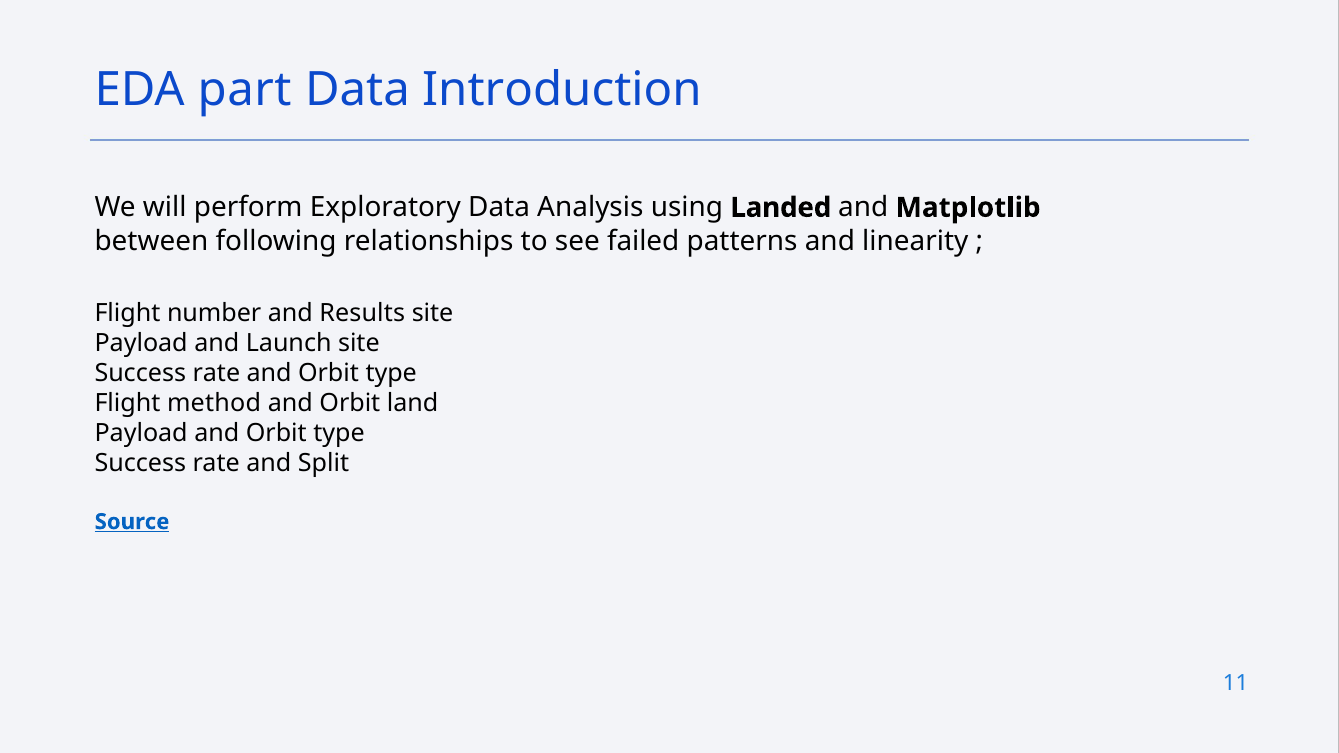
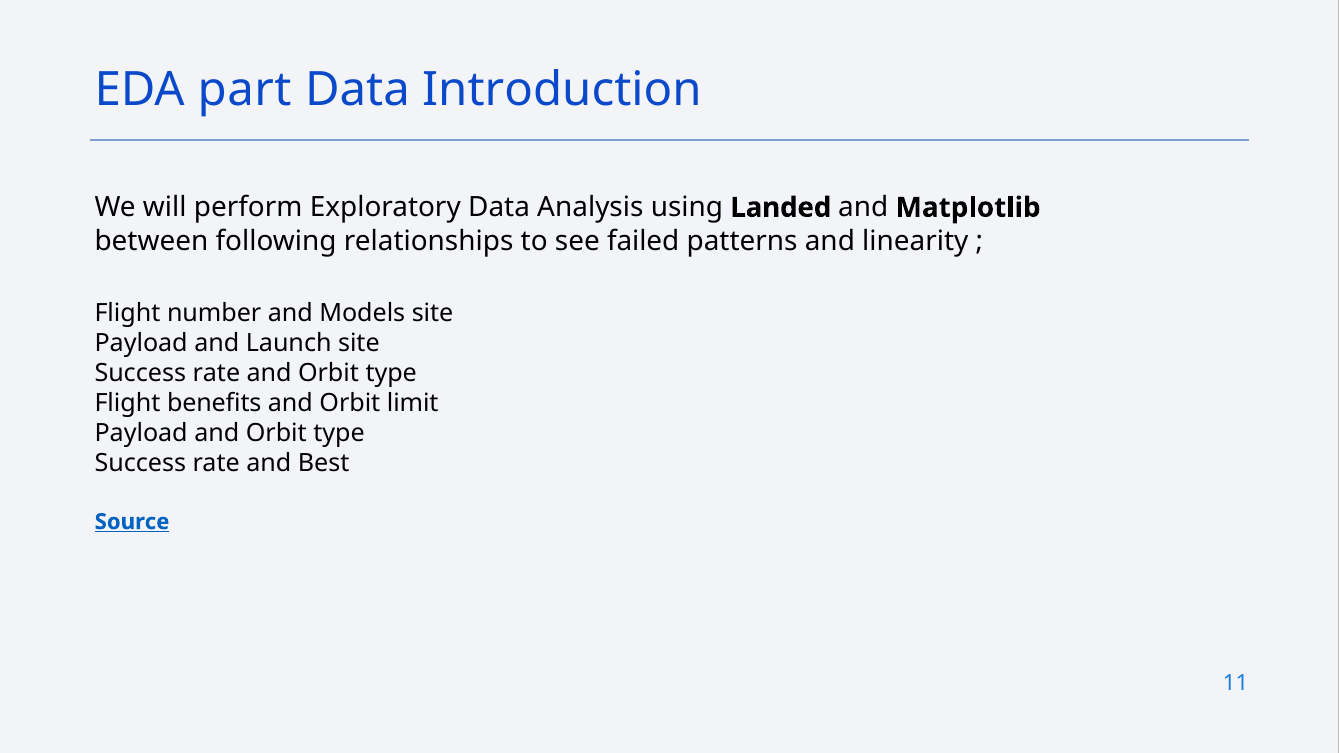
Results: Results -> Models (362, 313)
method: method -> benefits (214, 403)
land: land -> limit (413, 403)
Split: Split -> Best (324, 464)
